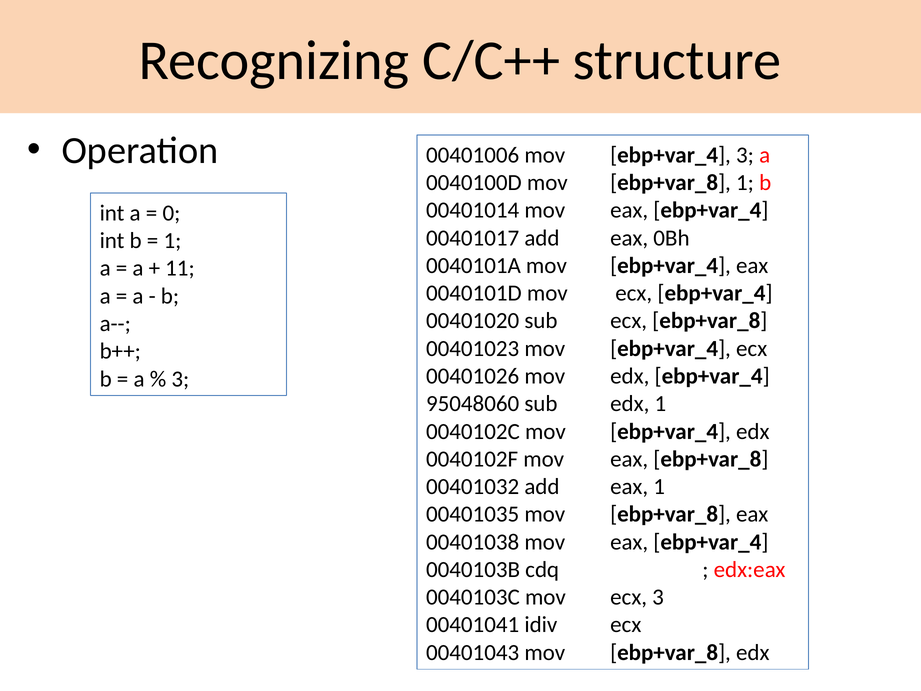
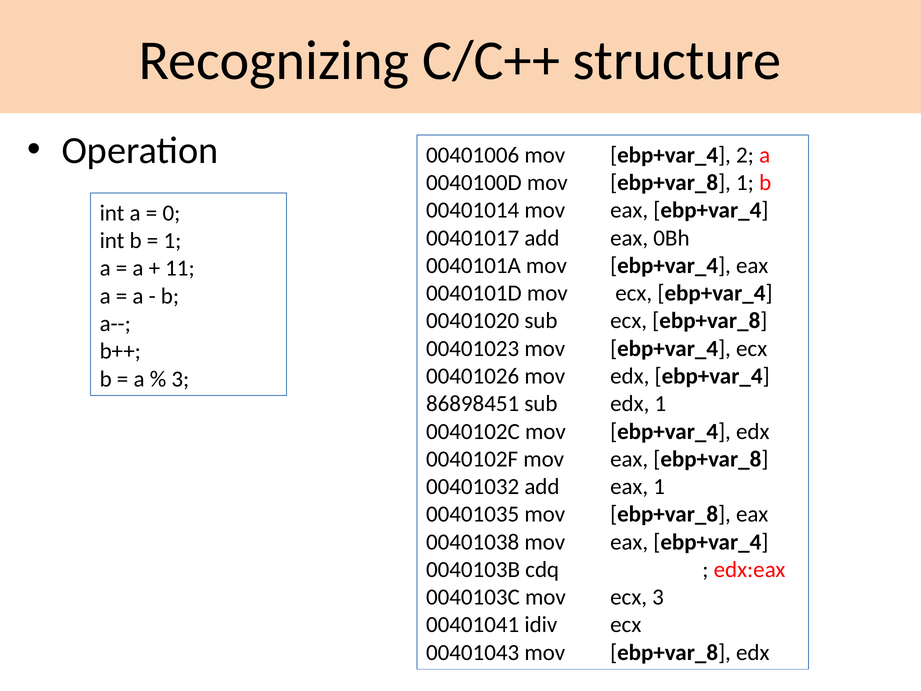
ebp+var_4 3: 3 -> 2 (745, 155)
95048060: 95048060 -> 86898451 (473, 404)
